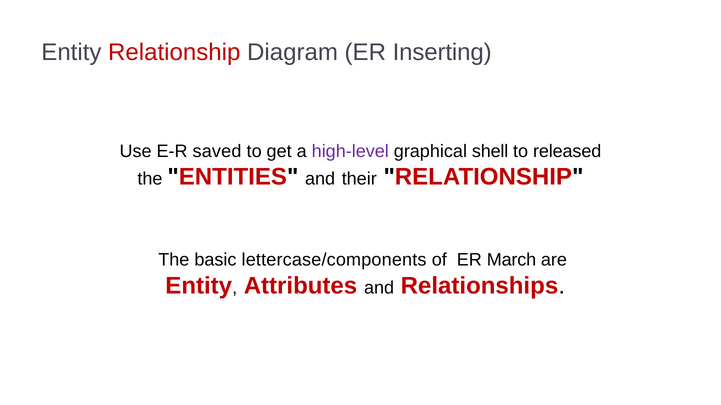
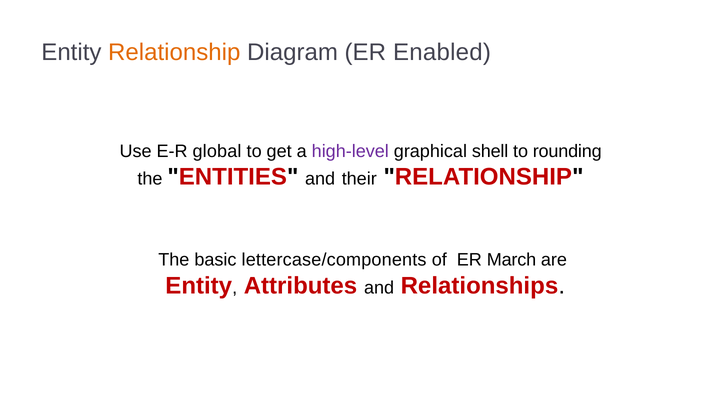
Relationship colour: red -> orange (174, 52)
Inserting: Inserting -> Enabled (442, 52)
saved: saved -> global (217, 151)
released: released -> rounding (567, 151)
